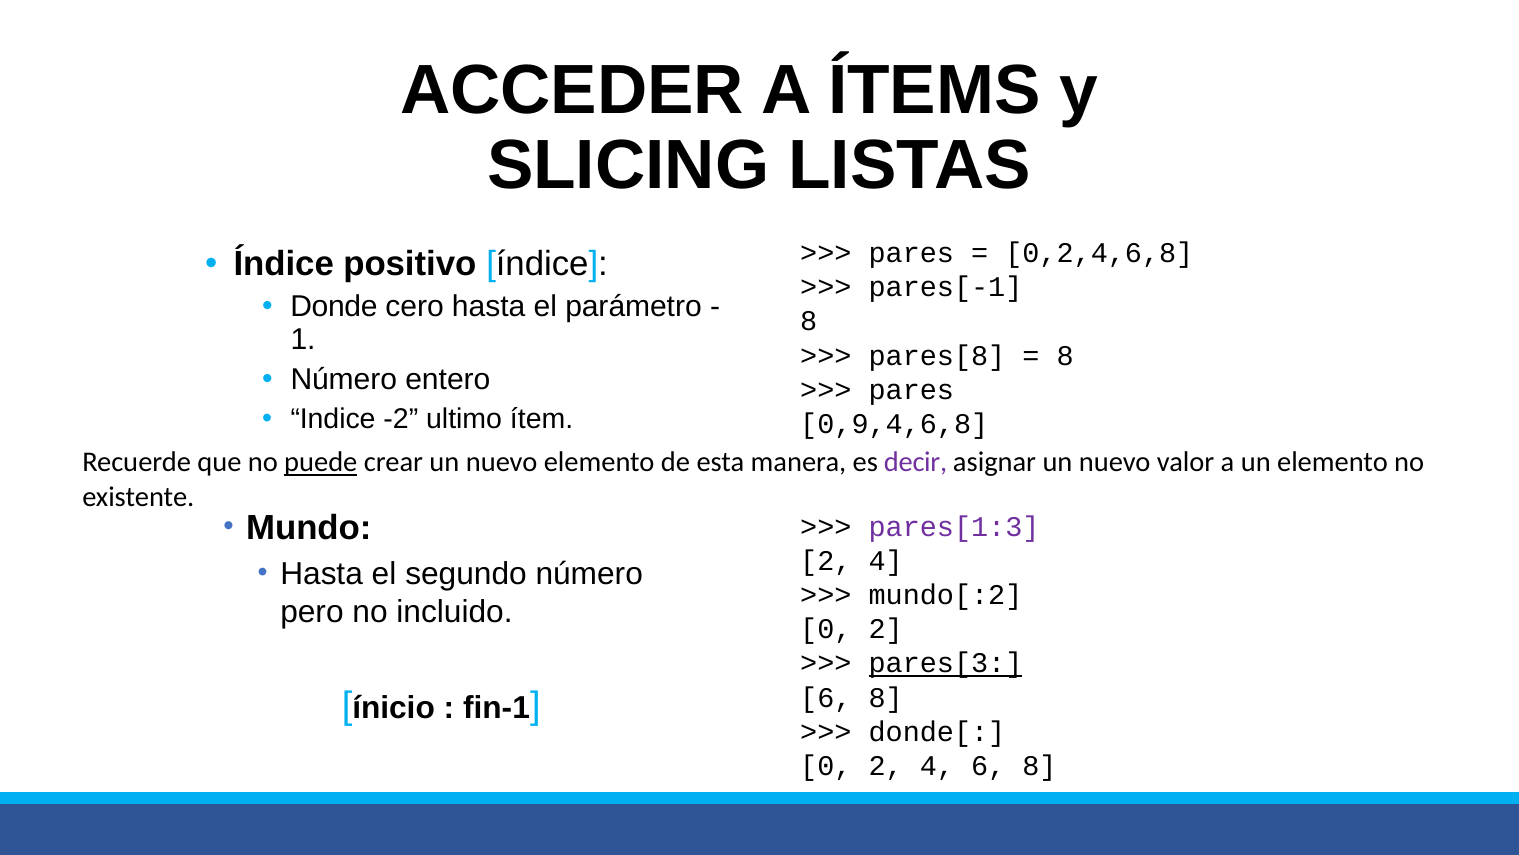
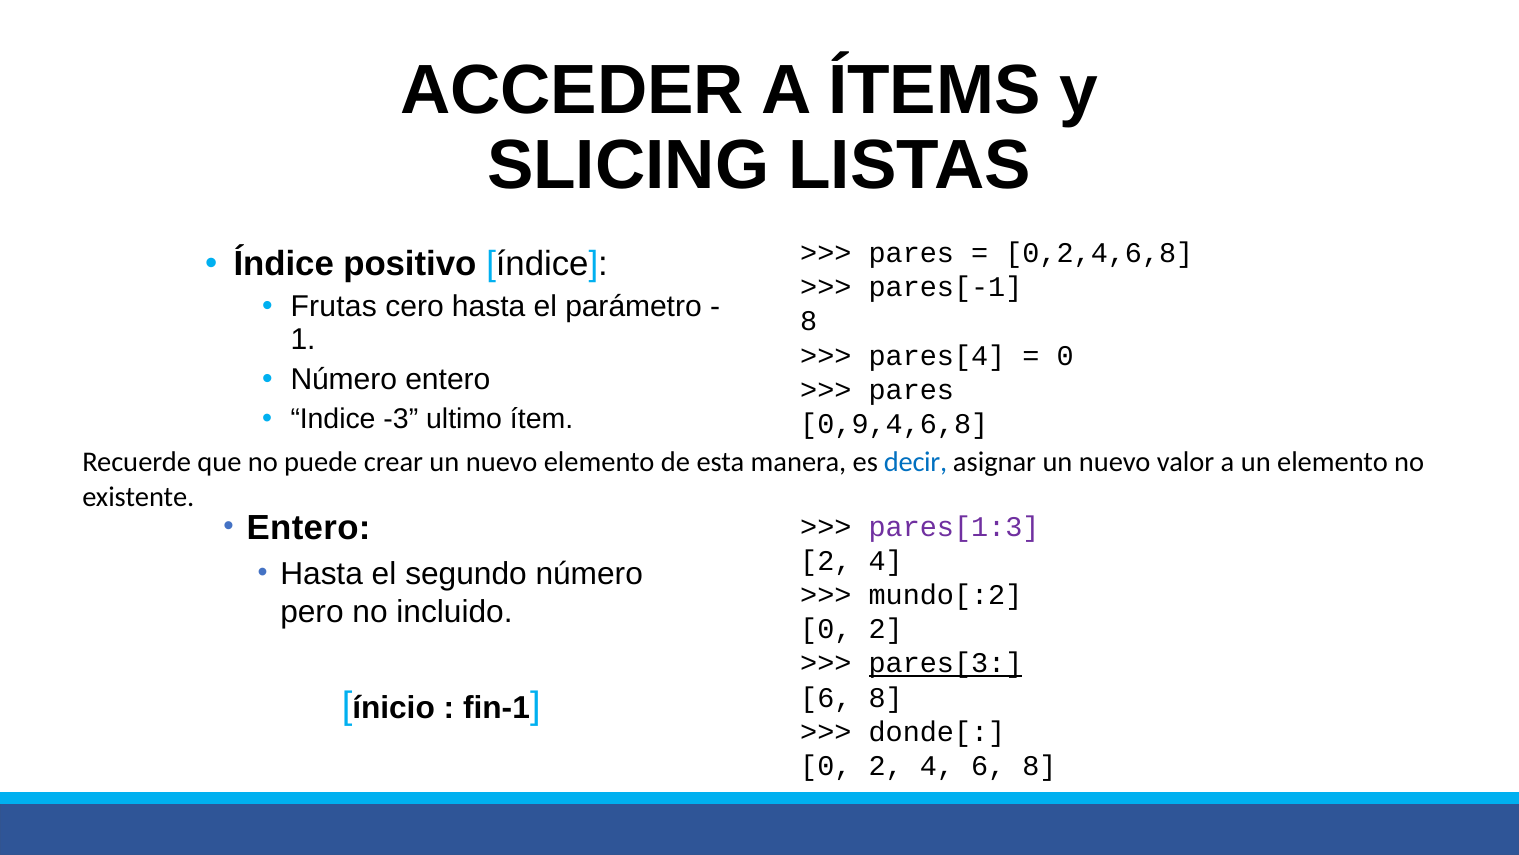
Donde: Donde -> Frutas (334, 307)
pares[8: pares[8 -> pares[4 (937, 355)
8: 8 -> 0 (1065, 355)
-2: -2 -> -3 (401, 419)
puede underline: present -> none (321, 462)
decir colour: purple -> blue (916, 462)
Mundo: Mundo -> Entero (309, 527)
